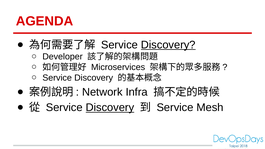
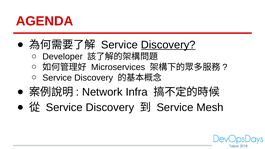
Discovery underline: present -> none (110, 108)
